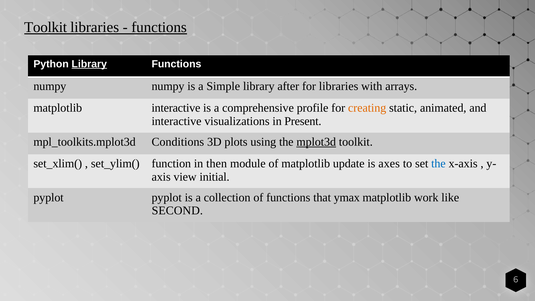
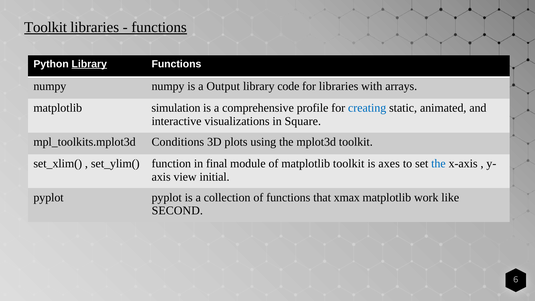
Simple: Simple -> Output (223, 86)
after: after -> code (288, 86)
matplotlib interactive: interactive -> simulation (176, 108)
creating colour: orange -> blue (367, 108)
Present: Present -> Square (303, 121)
mplot3d underline: present -> none (316, 142)
then: then -> final (217, 164)
matplotlib update: update -> toolkit (349, 164)
ymax: ymax -> xmax (347, 197)
